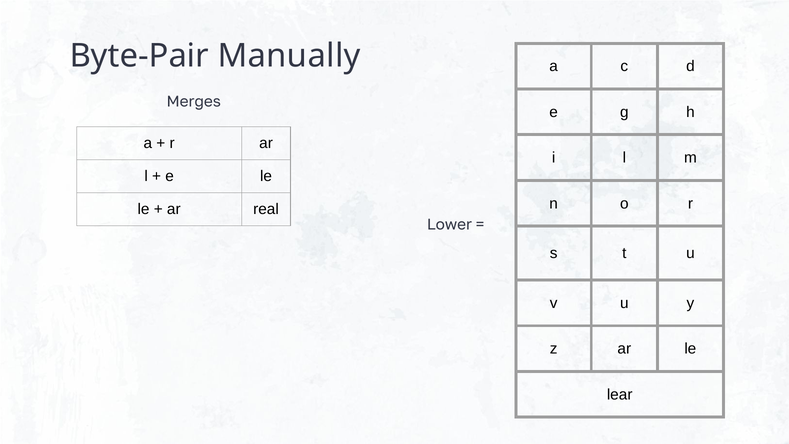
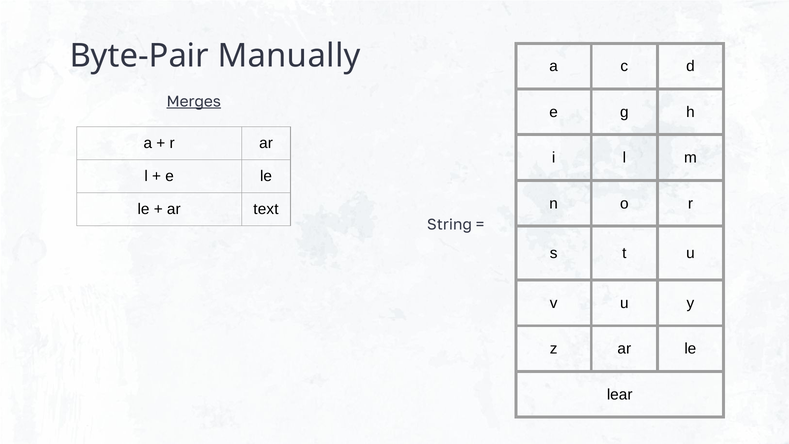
Merges underline: none -> present (194, 102)
real: real -> text (266, 209)
Lower: Lower -> String (449, 225)
